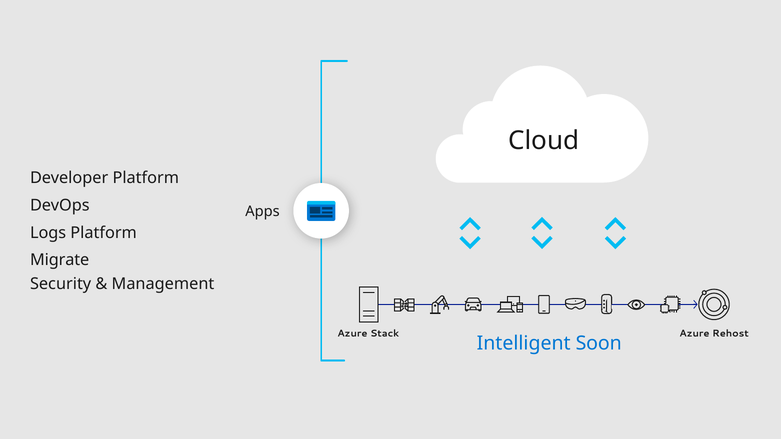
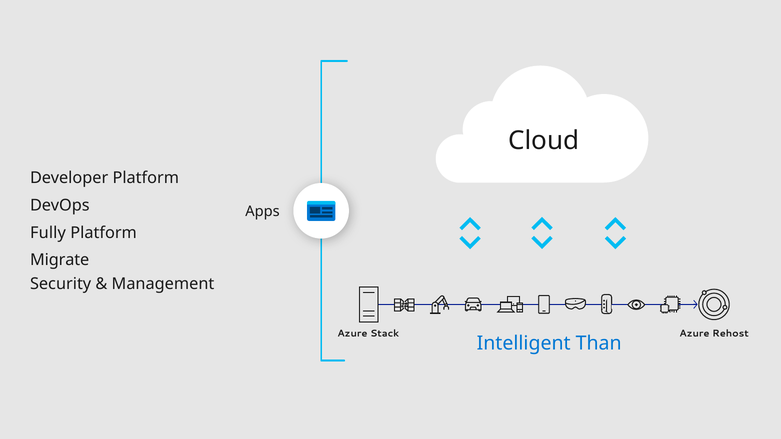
Logs: Logs -> Fully (48, 233)
Soon: Soon -> Than (599, 344)
